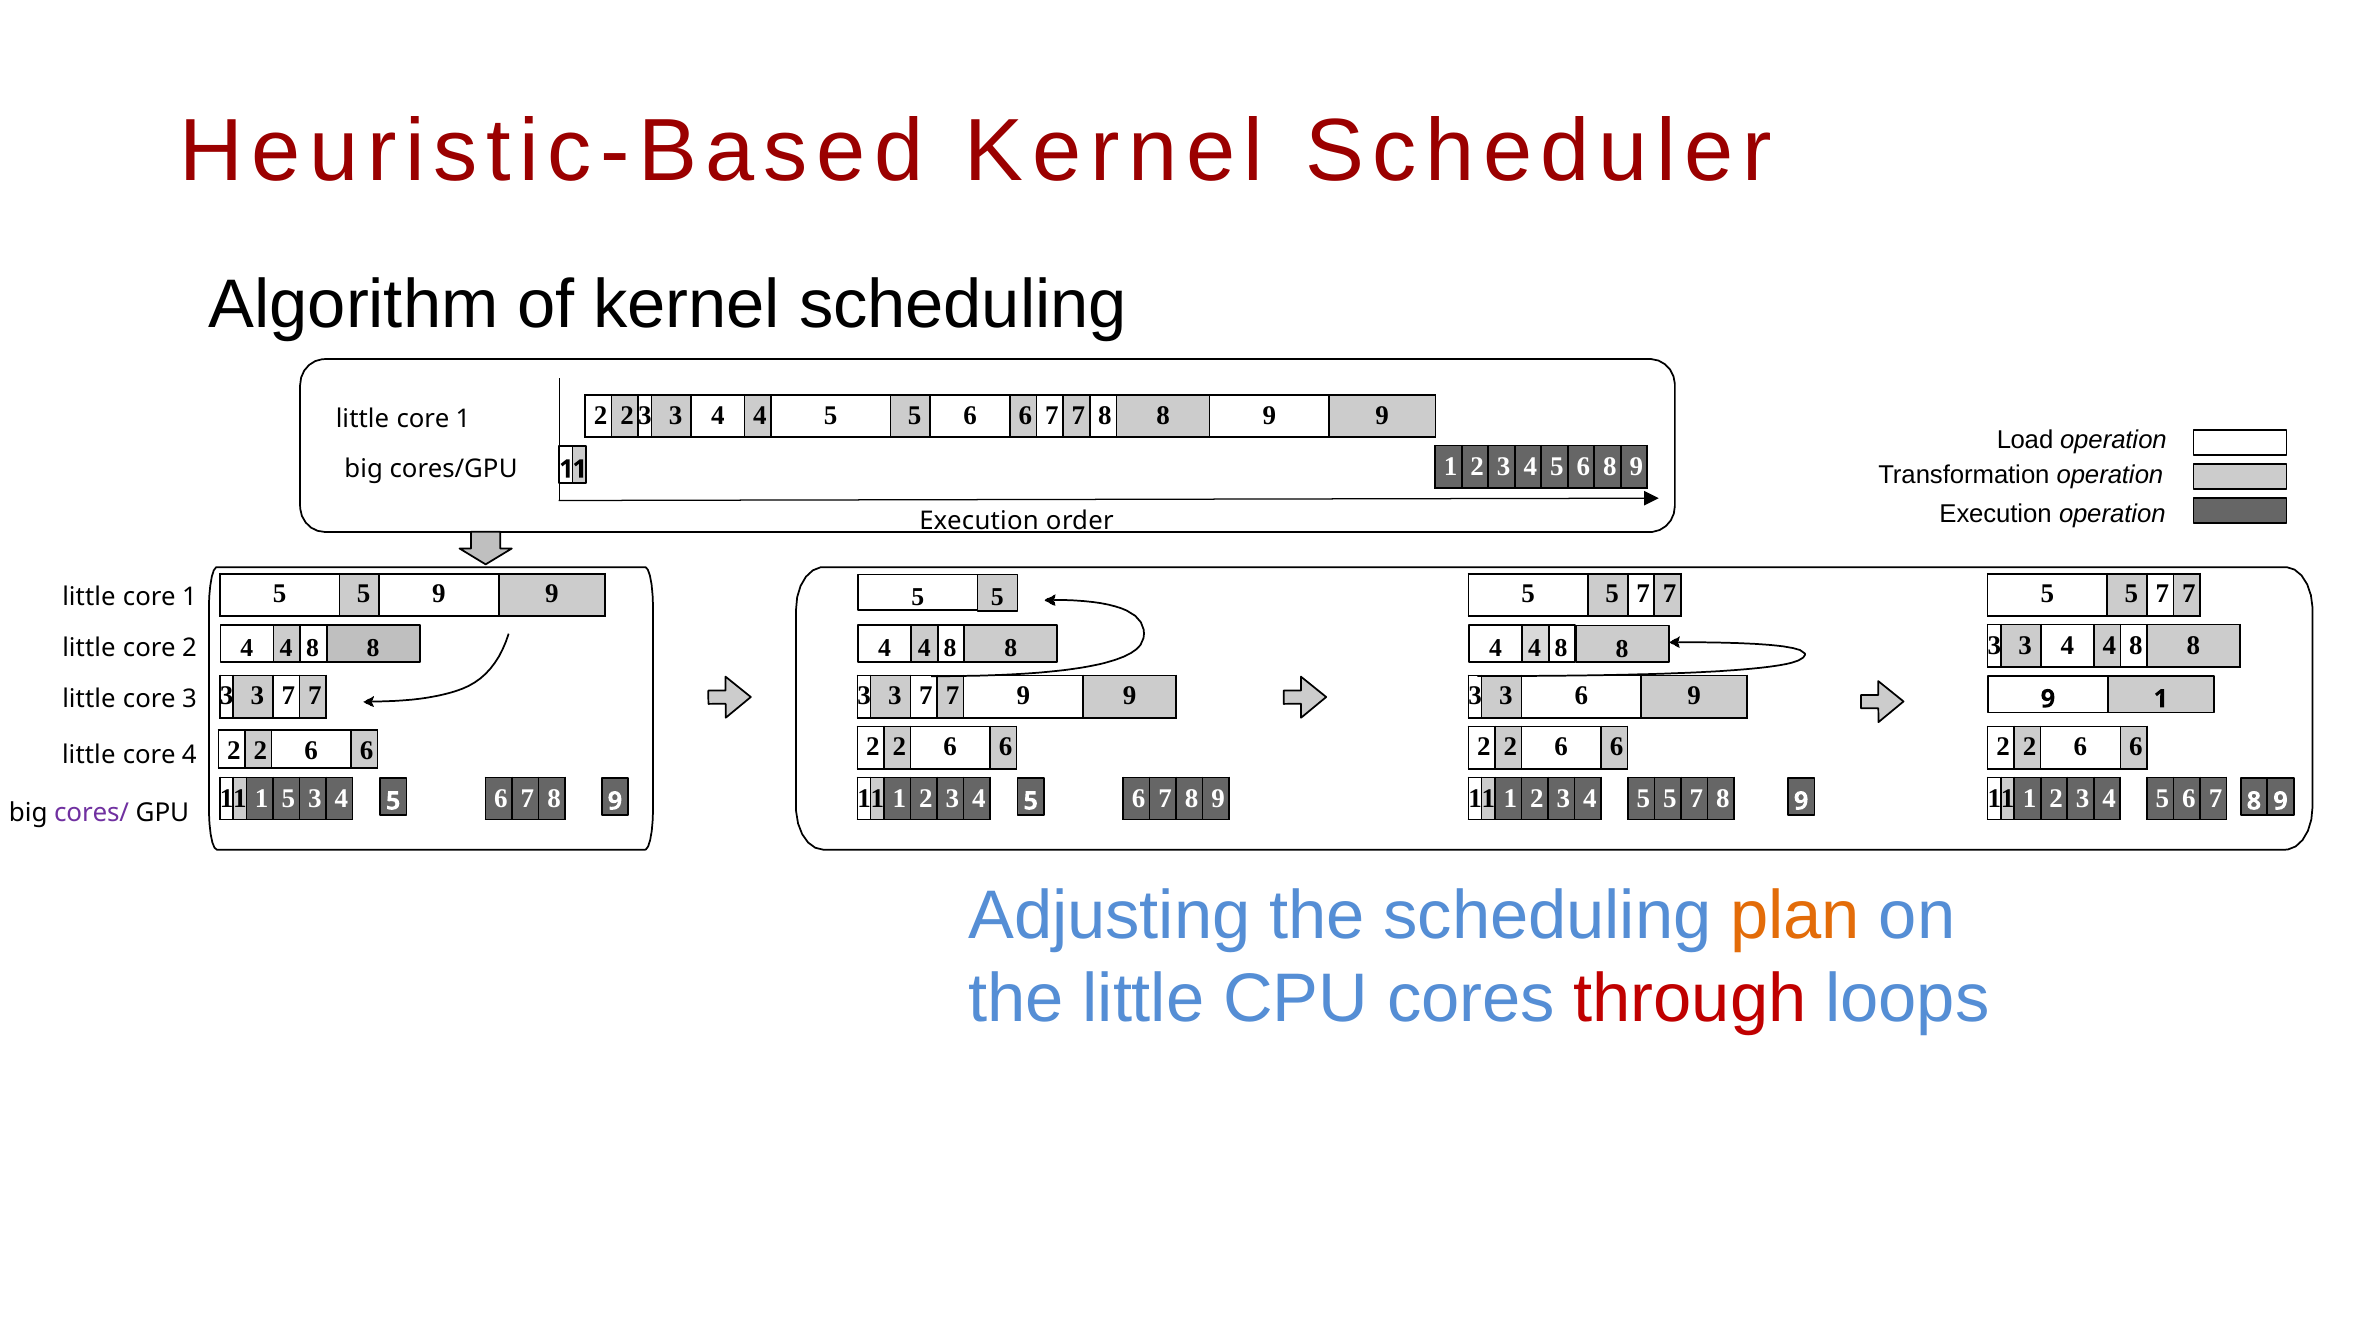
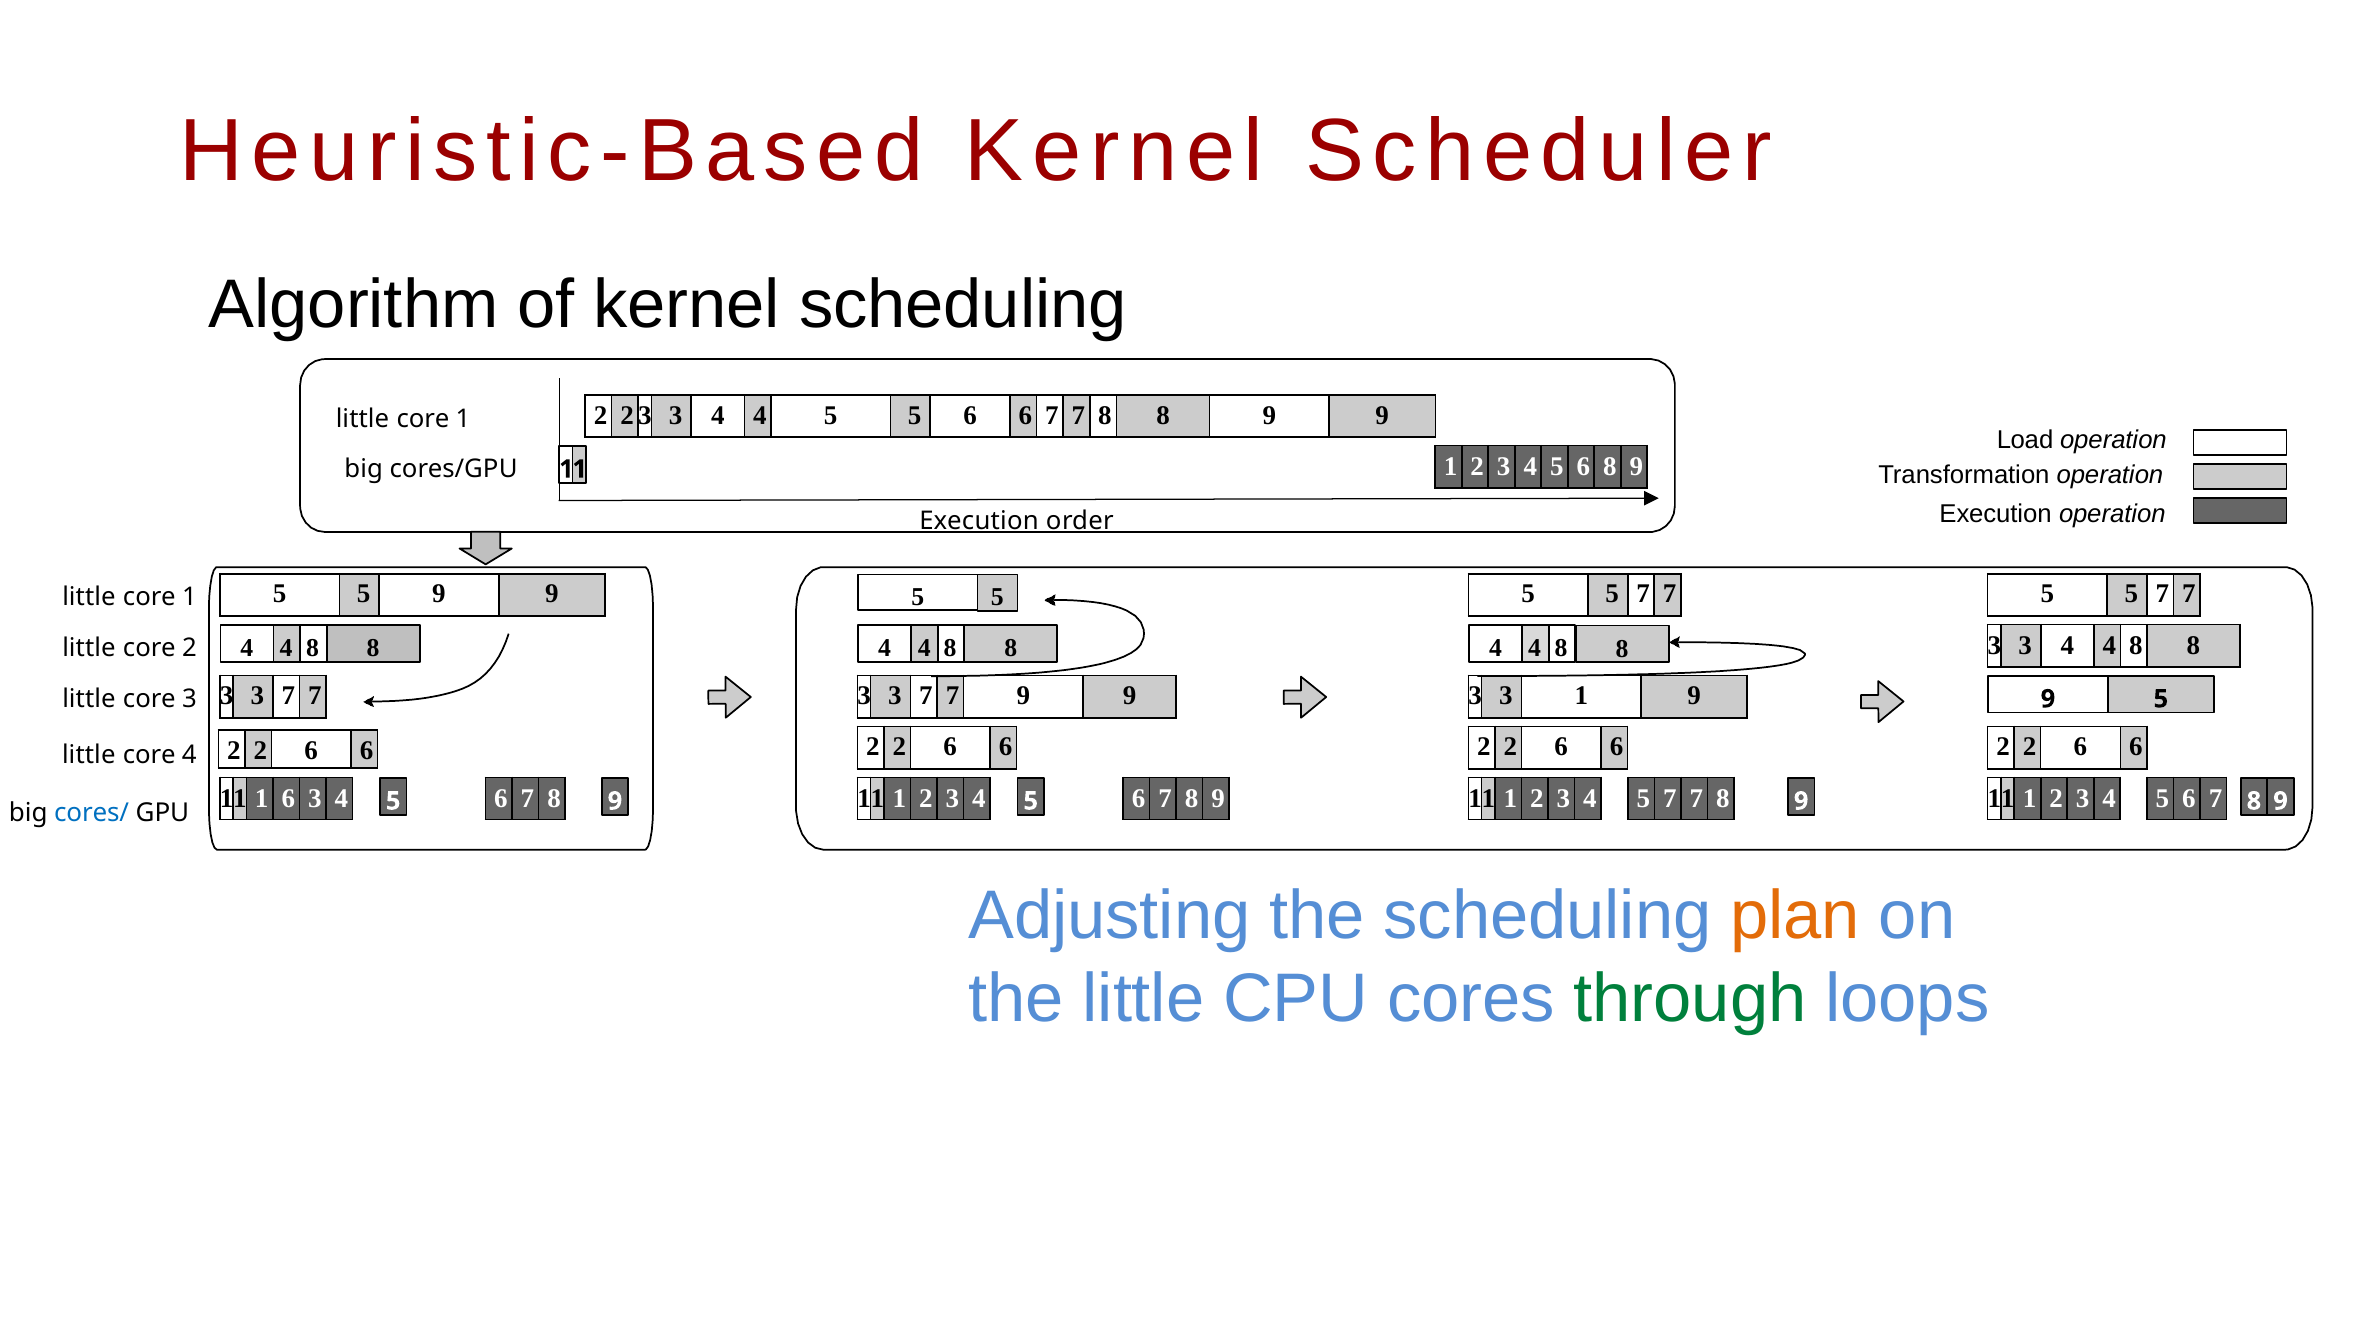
3 6: 6 -> 1 (1581, 696)
1: 1 -> 5 (2161, 699)
1 5: 5 -> 6 (288, 798)
5: 5 -> 7 (1670, 798)
cores/ colour: purple -> blue (92, 813)
through colour: red -> green (1690, 999)
